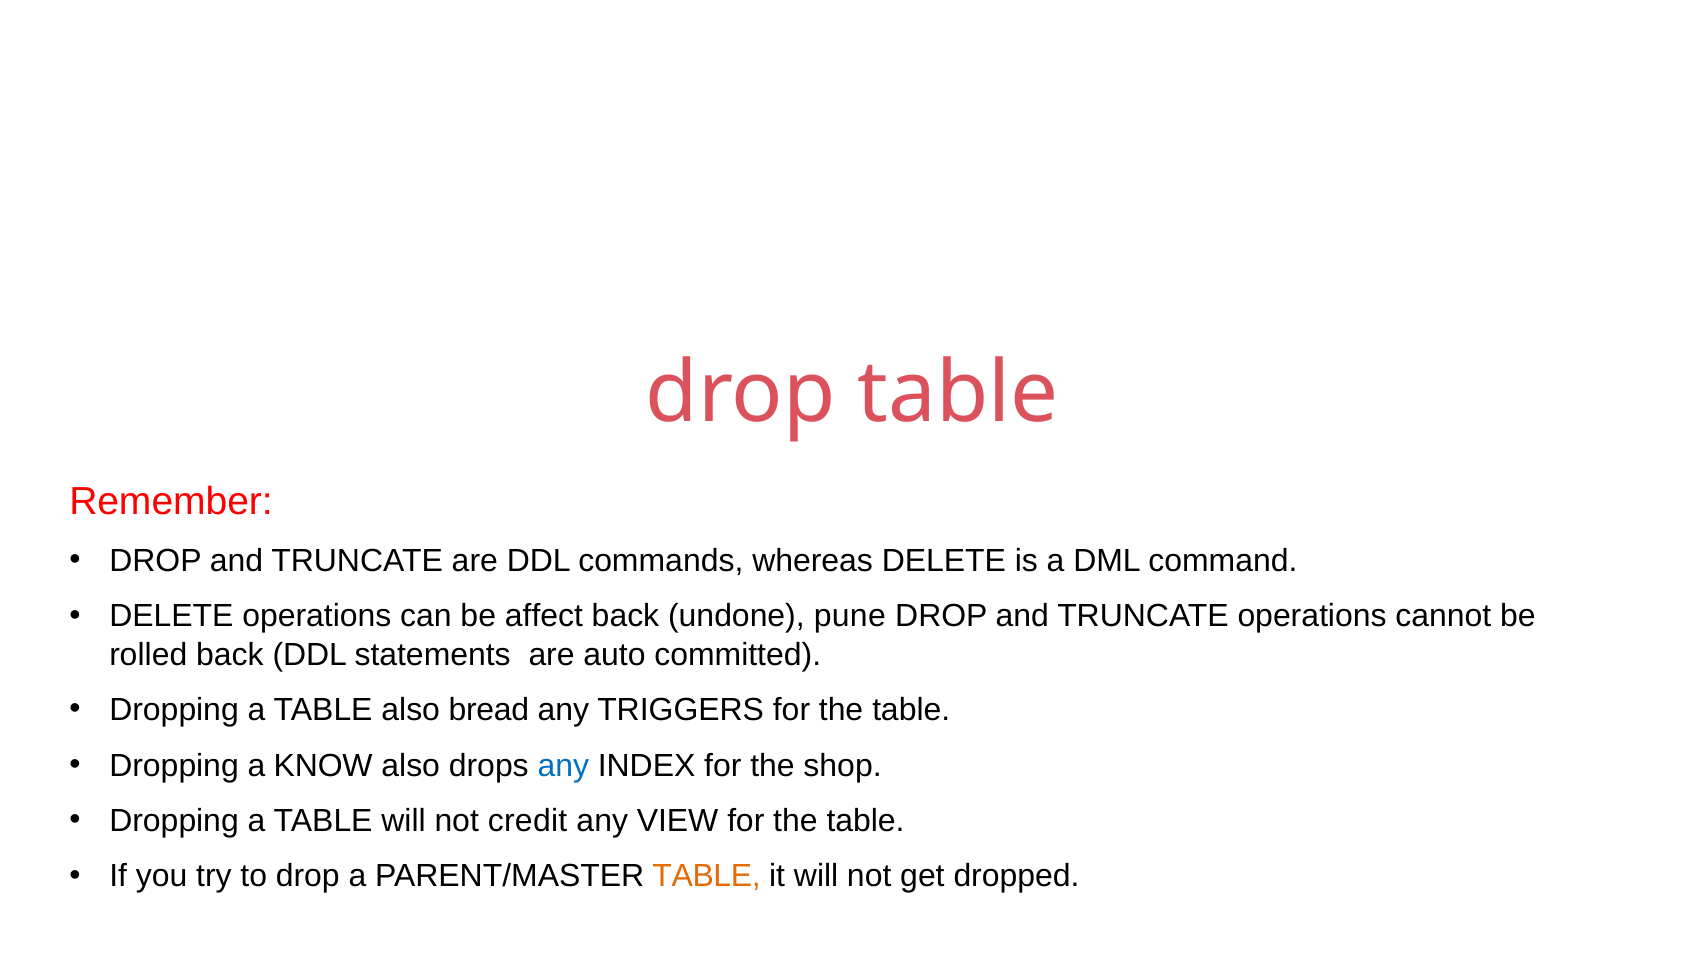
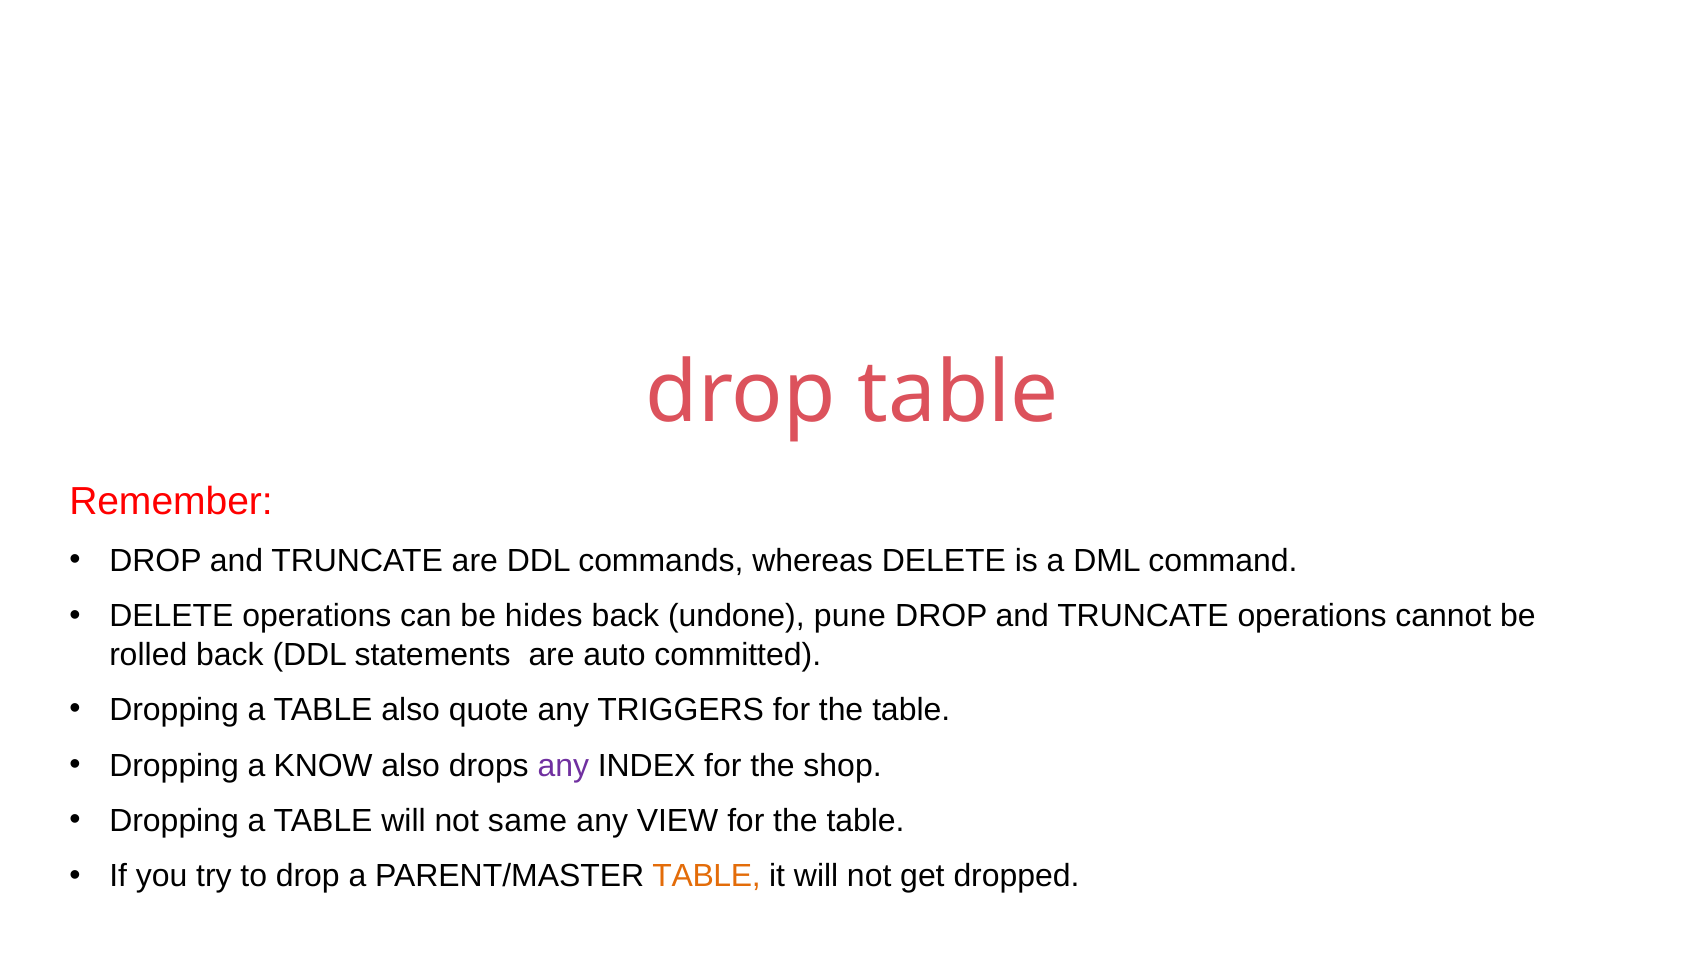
affect: affect -> hides (544, 616)
bread: bread -> quote (489, 710)
any colour: blue -> purple (563, 765)
credit: credit -> same (528, 820)
